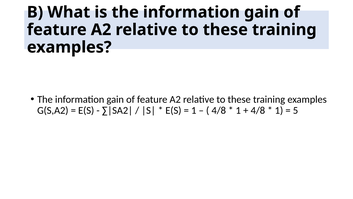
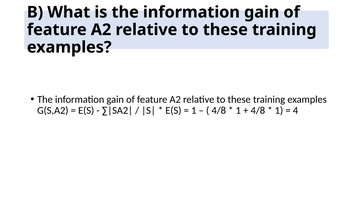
5: 5 -> 4 (295, 110)
